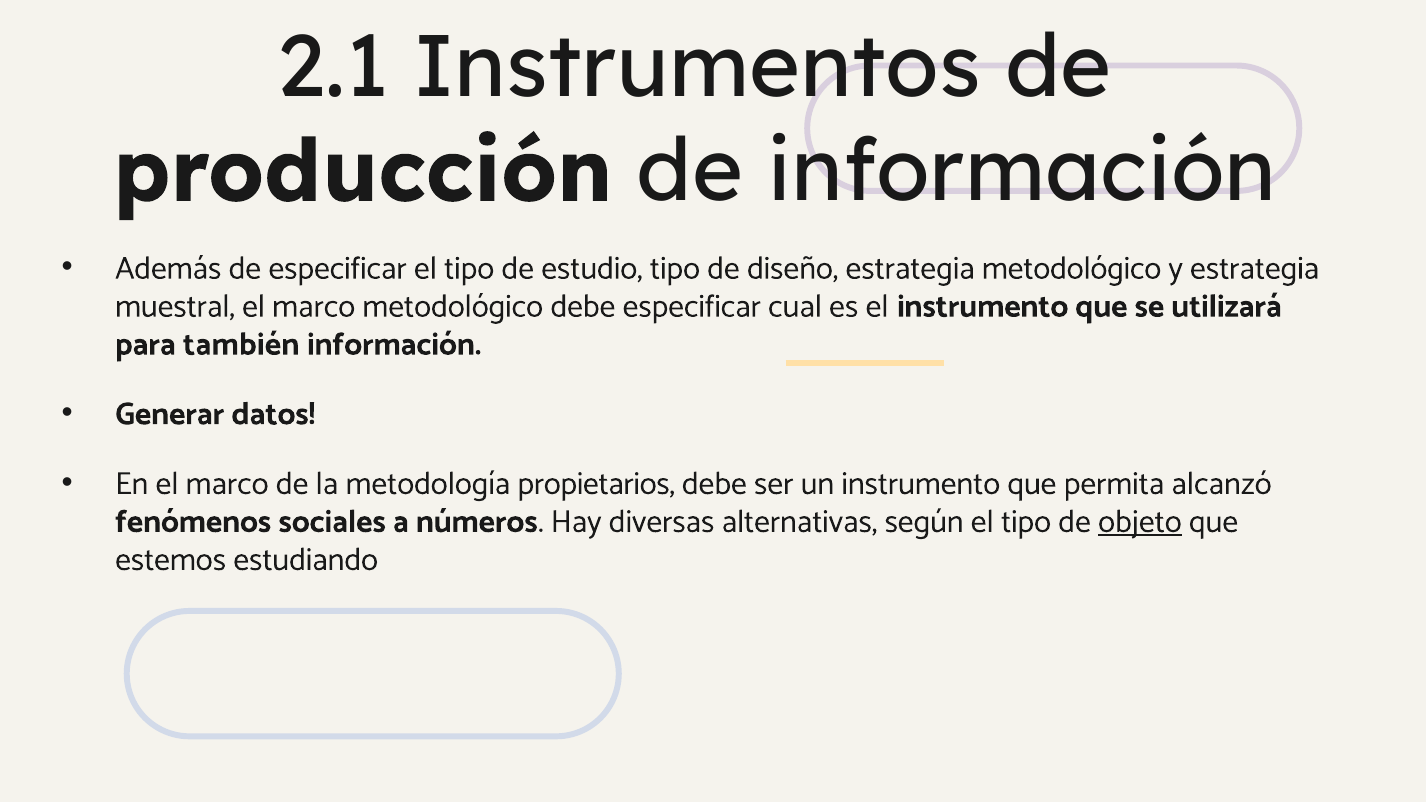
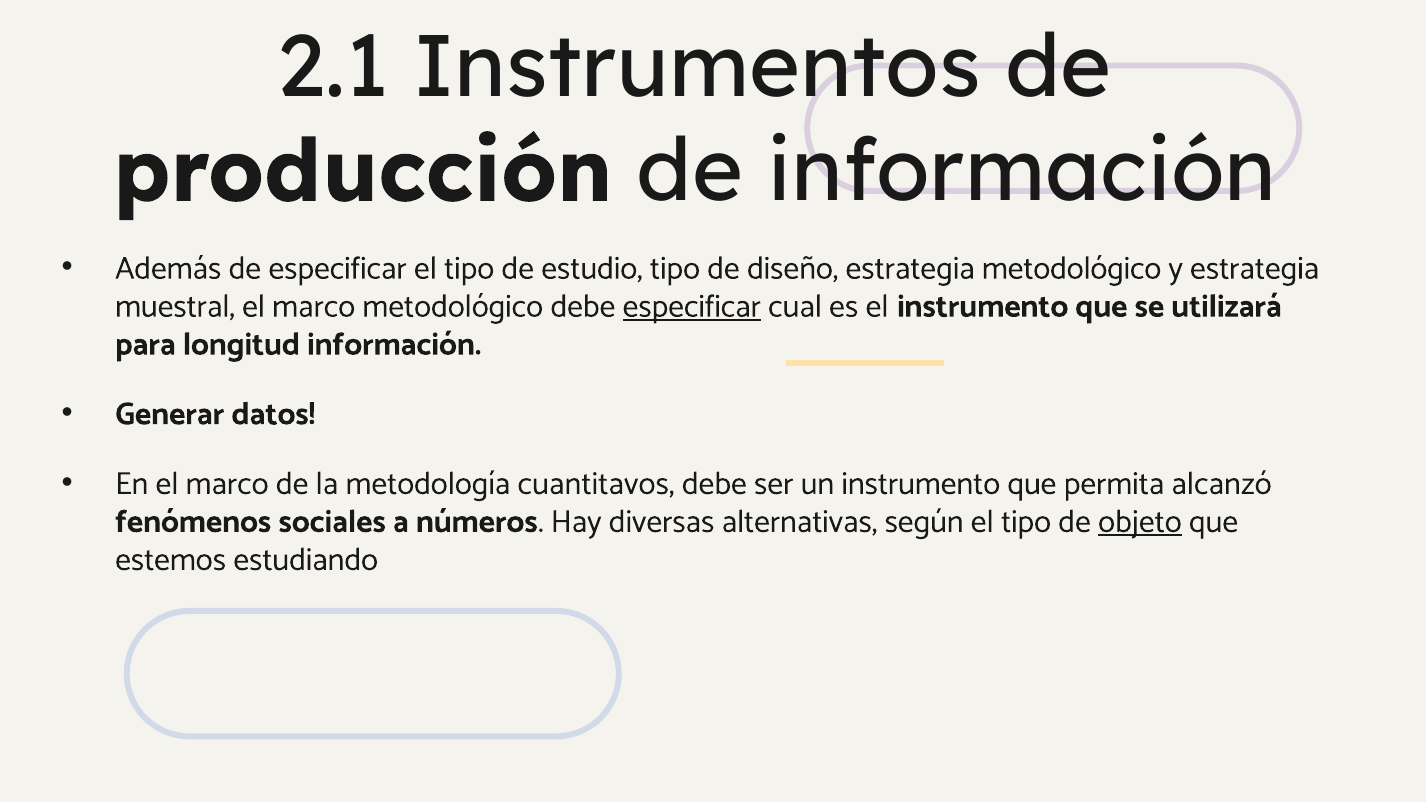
especificar underline: none -> present (692, 306)
también: también -> longitud (241, 344)
propietarios: propietarios -> cuantitavos (596, 484)
